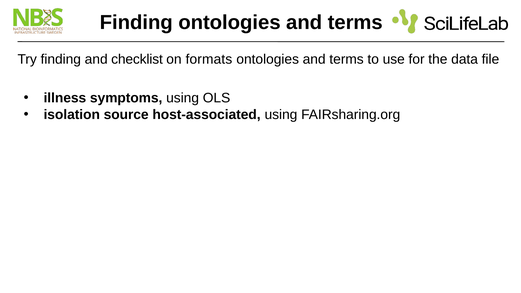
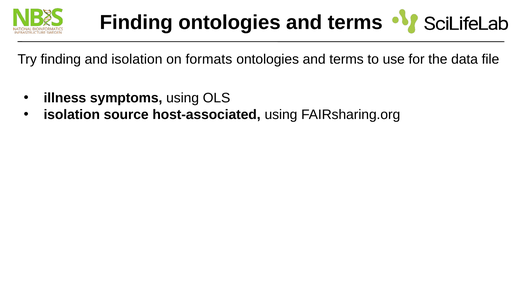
and checklist: checklist -> isolation (137, 59)
